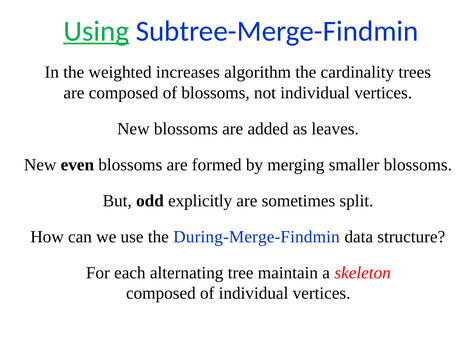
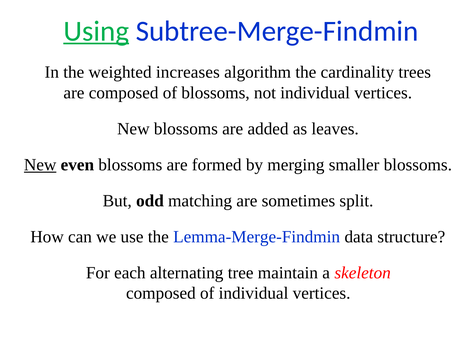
New underline: none -> present (40, 165)
explicitly: explicitly -> matching (200, 201)
During-Merge-Findmin: During-Merge-Findmin -> Lemma-Merge-Findmin (257, 237)
